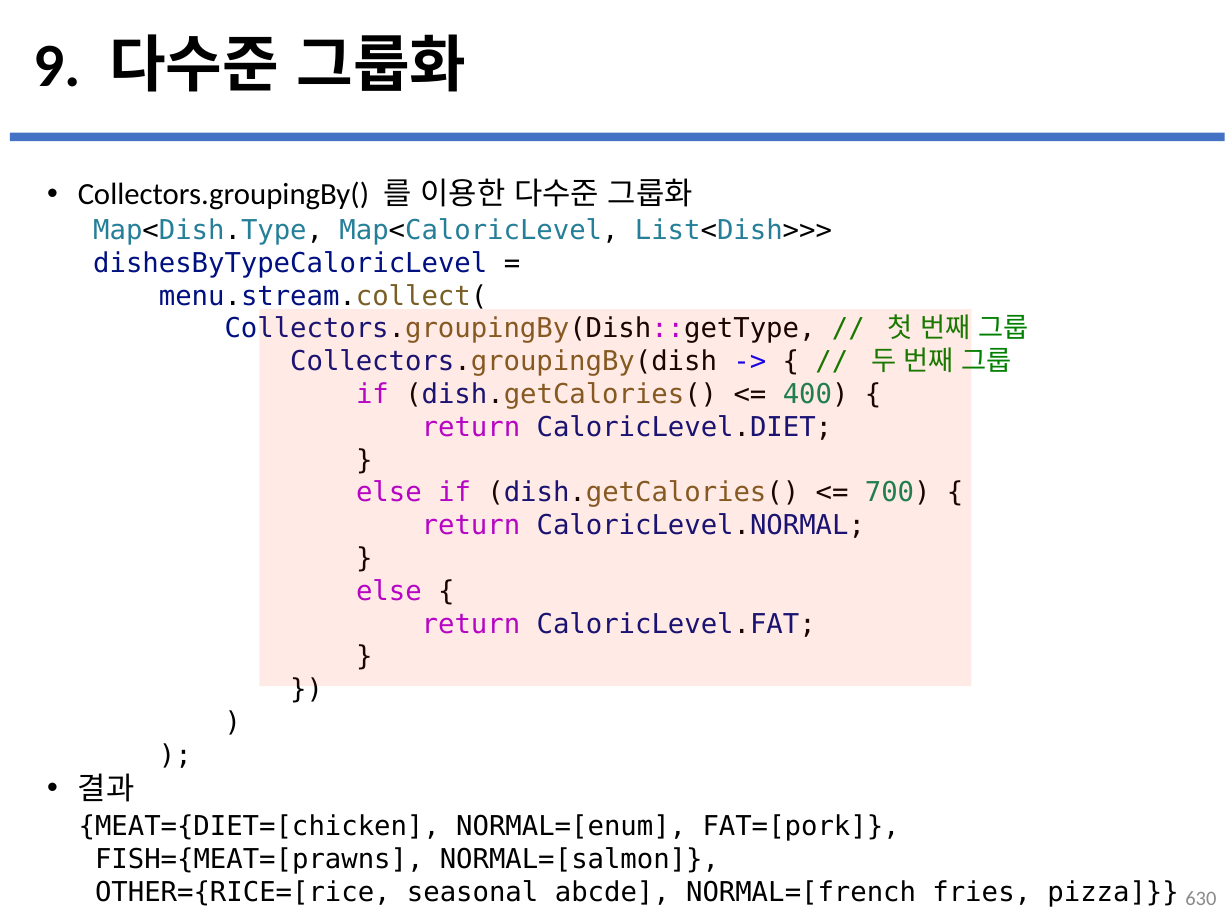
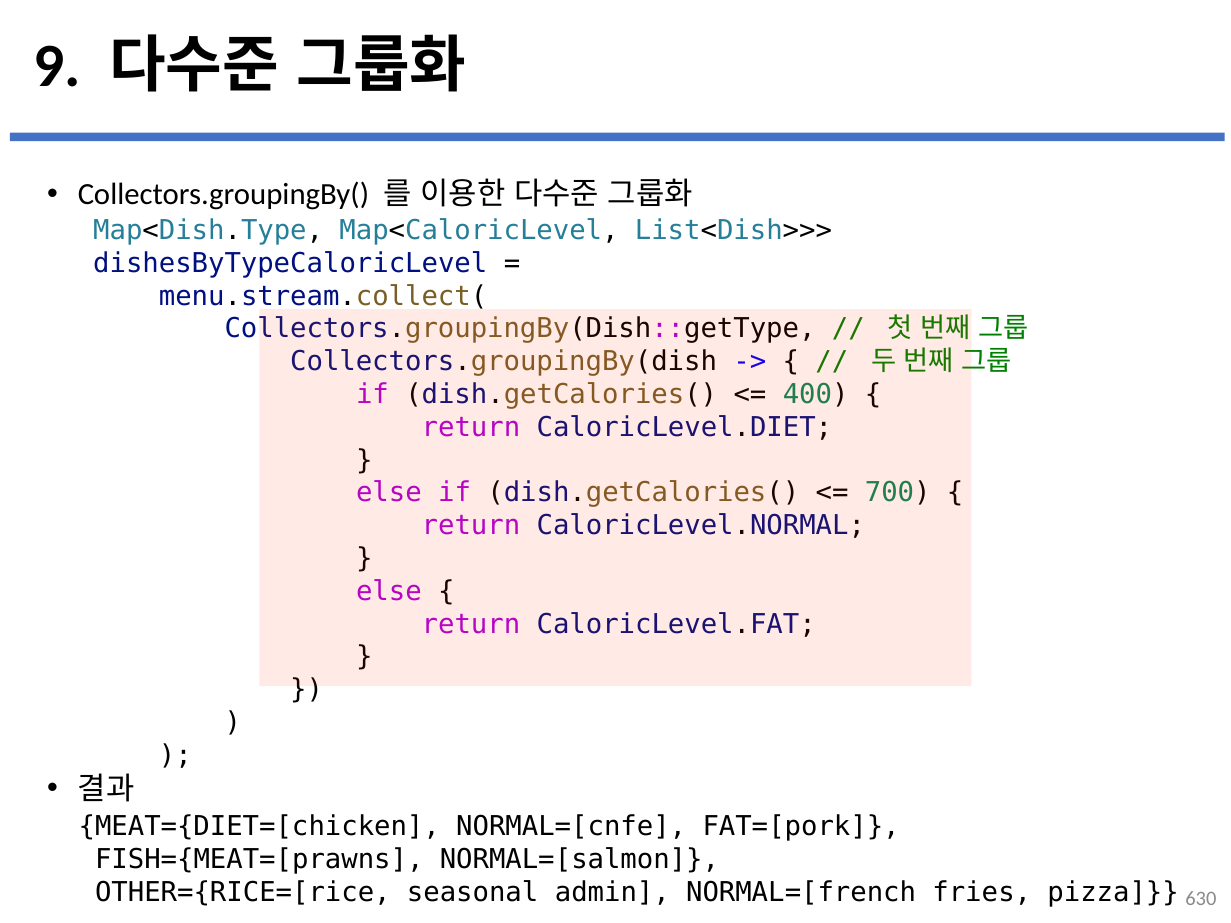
NORMAL=[enum: NORMAL=[enum -> NORMAL=[cnfe (571, 827)
abcde: abcde -> admin (612, 893)
